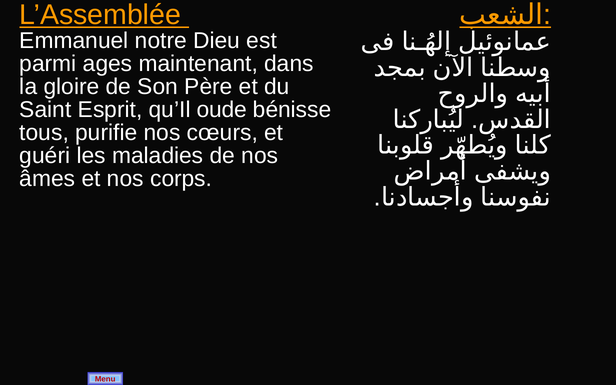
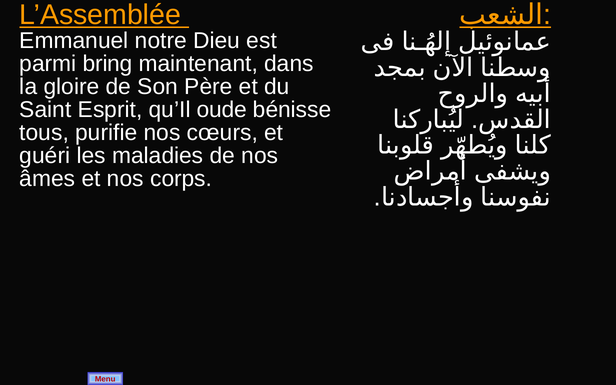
ages: ages -> bring (108, 64)
